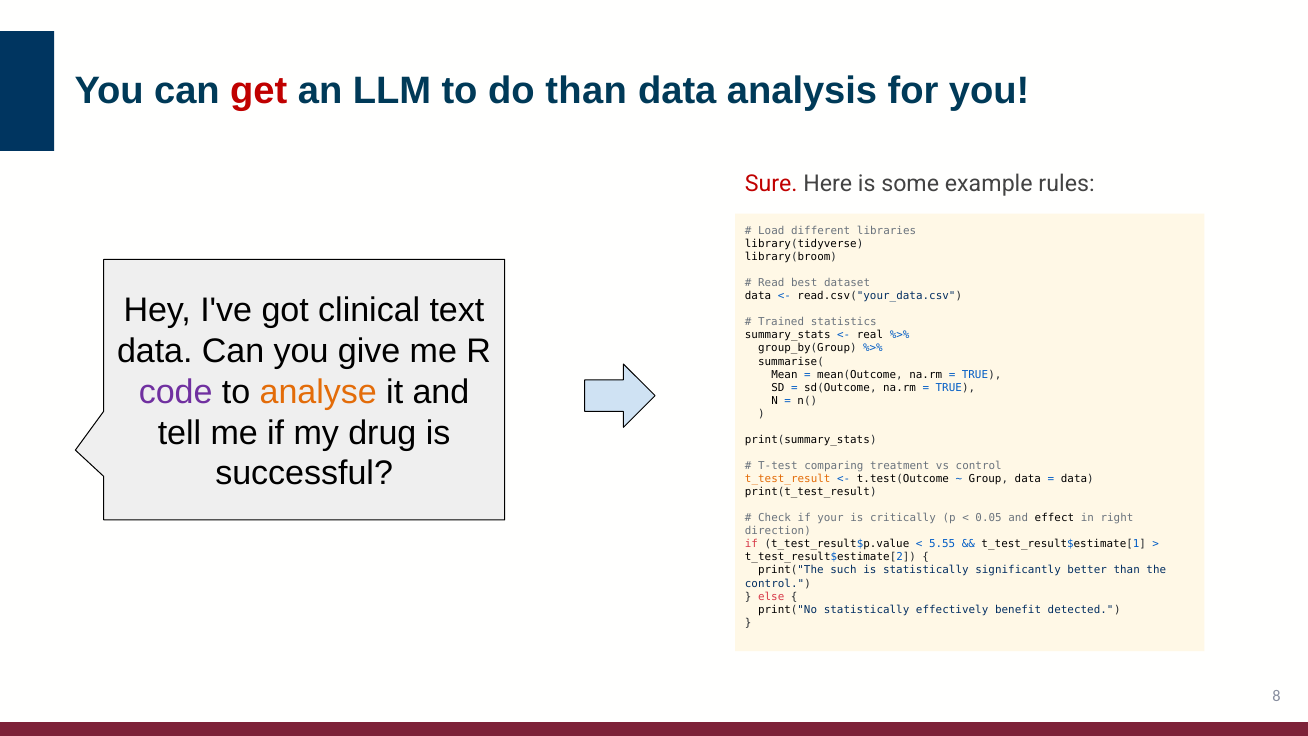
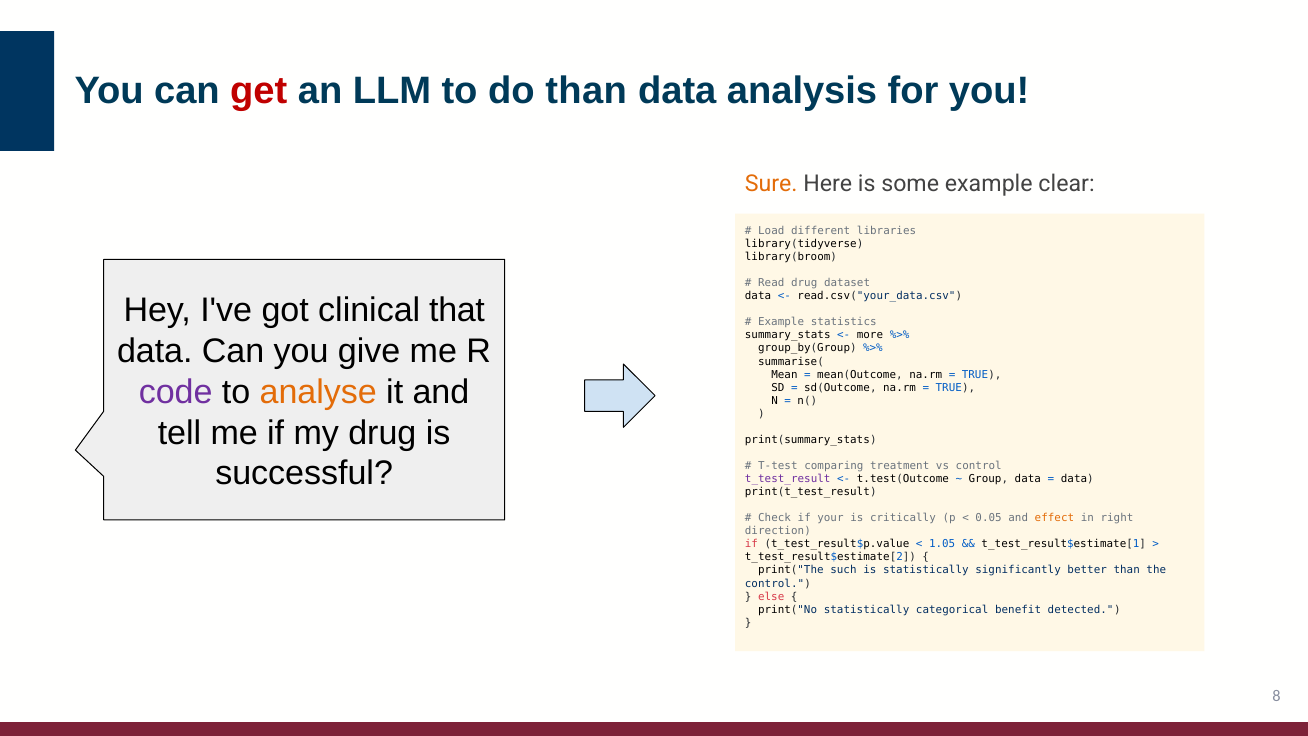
Sure colour: red -> orange (771, 184)
rules: rules -> clear (1067, 184)
Read best: best -> drug (804, 283)
text: text -> that (457, 310)
Trained: Trained -> Example (781, 322)
real: real -> more (870, 335)
t_test_result colour: orange -> purple (788, 479)
effect colour: black -> orange (1054, 518)
5.55: 5.55 -> 1.05 (942, 544)
effectively: effectively -> categorical (952, 609)
